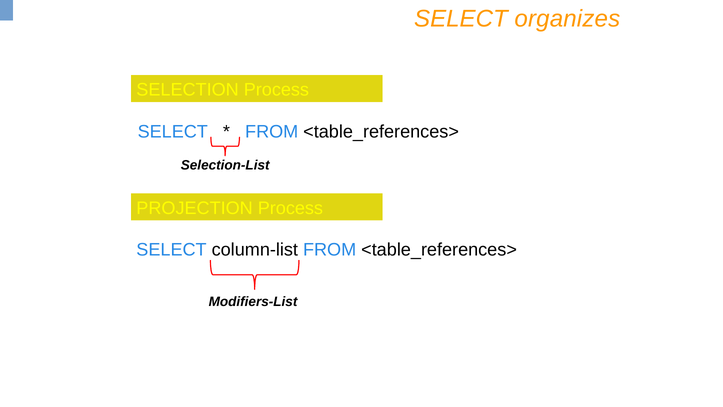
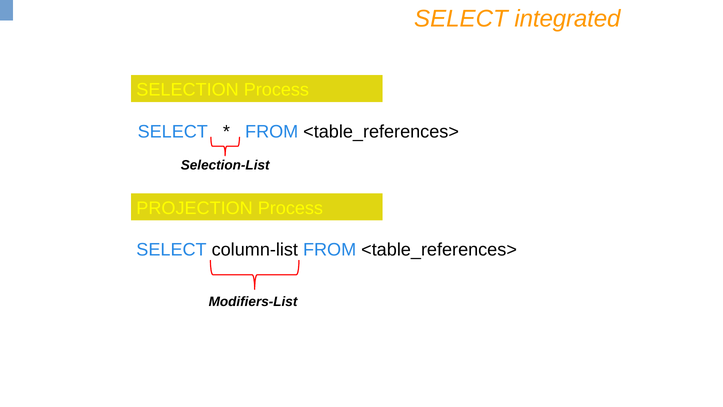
organizes: organizes -> integrated (567, 19)
